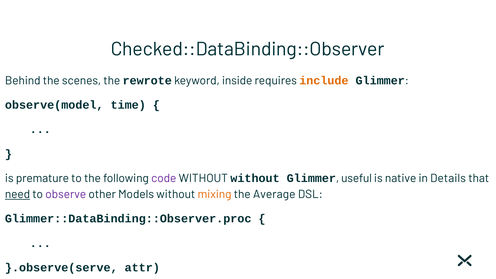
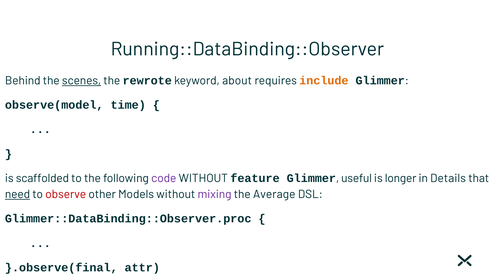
Checked::DataBinding::Observer: Checked::DataBinding::Observer -> Running::DataBinding::Observer (247, 49)
scenes underline: none -> present (82, 81)
inside: inside -> about (237, 81)
premature: premature -> scaffolded (42, 178)
WITHOUT without: without -> feature (255, 178)
native: native -> longer (401, 178)
observe colour: purple -> red (66, 194)
mixing colour: orange -> purple (215, 194)
}.observe(serve: }.observe(serve -> }.observe(final (61, 268)
